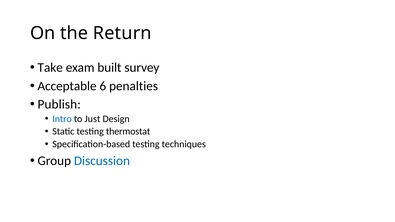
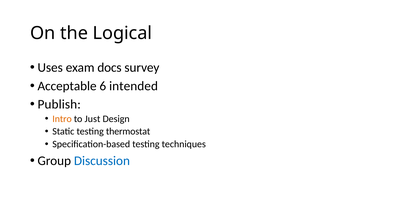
Return: Return -> Logical (122, 33)
Take: Take -> Uses (50, 68)
built: built -> docs (109, 68)
penalties: penalties -> intended (134, 86)
Intro colour: blue -> orange (62, 119)
